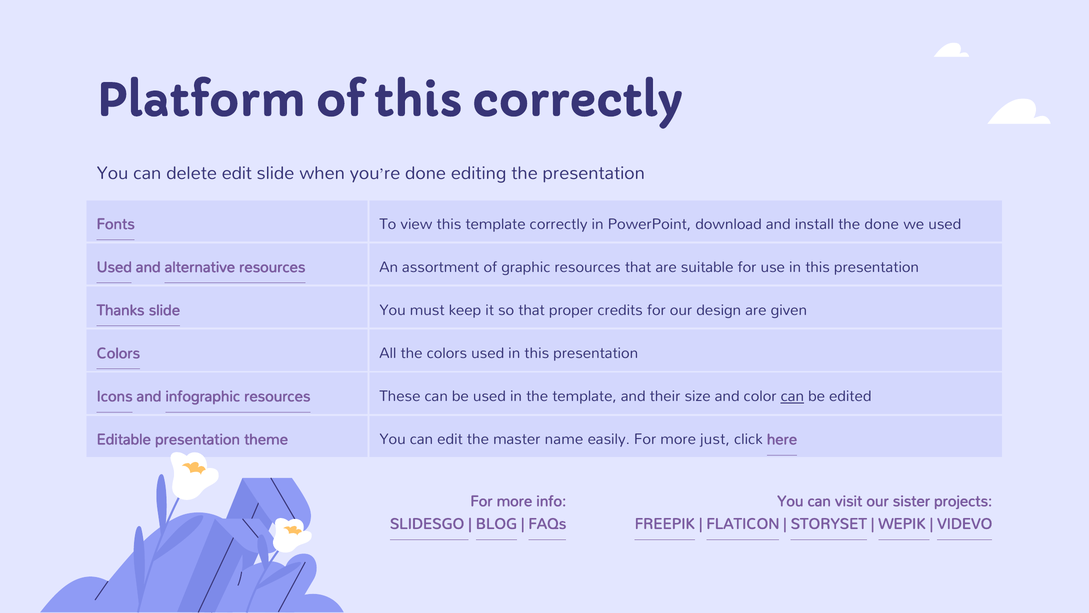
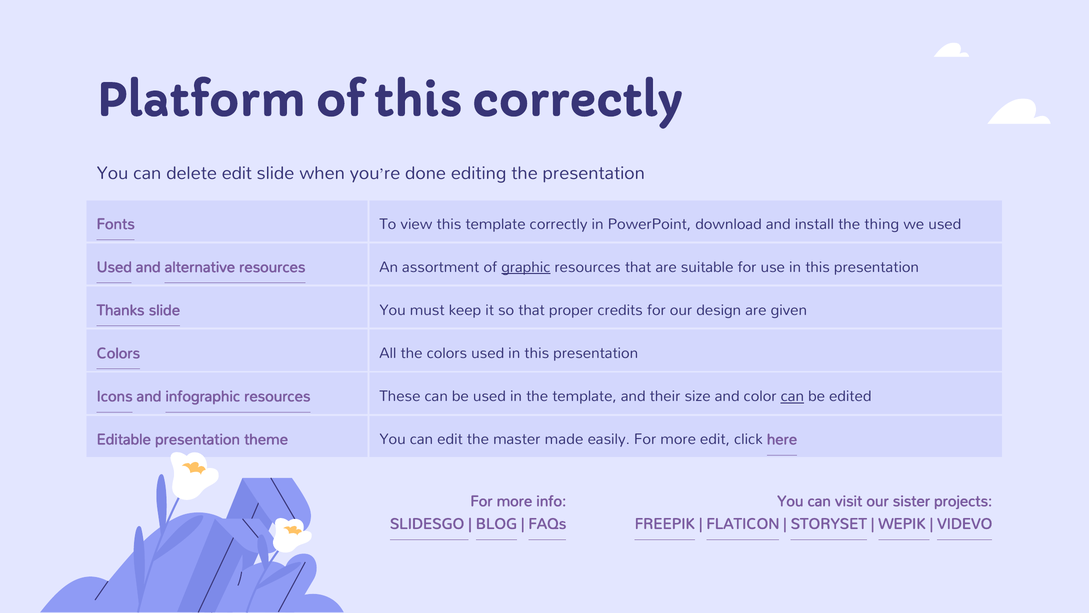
the done: done -> thing (882, 224)
graphic underline: none -> present (526, 267)
name: name -> made (564, 439)
more just: just -> edit (715, 439)
